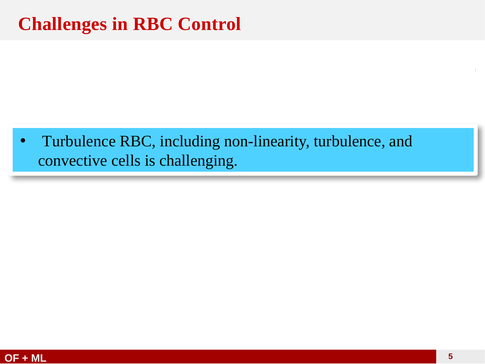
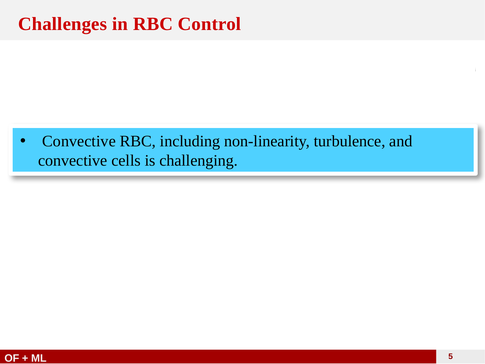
Turbulence: Turbulence -> Convective (79, 141)
